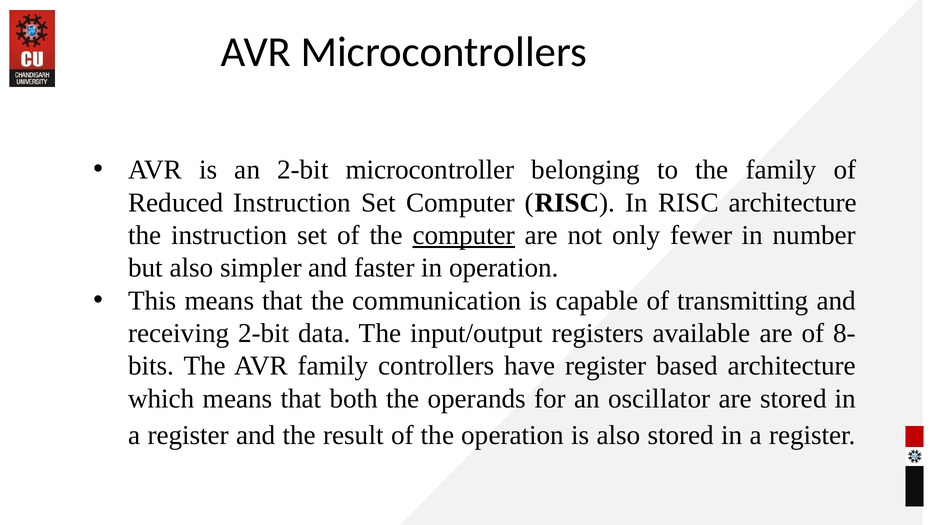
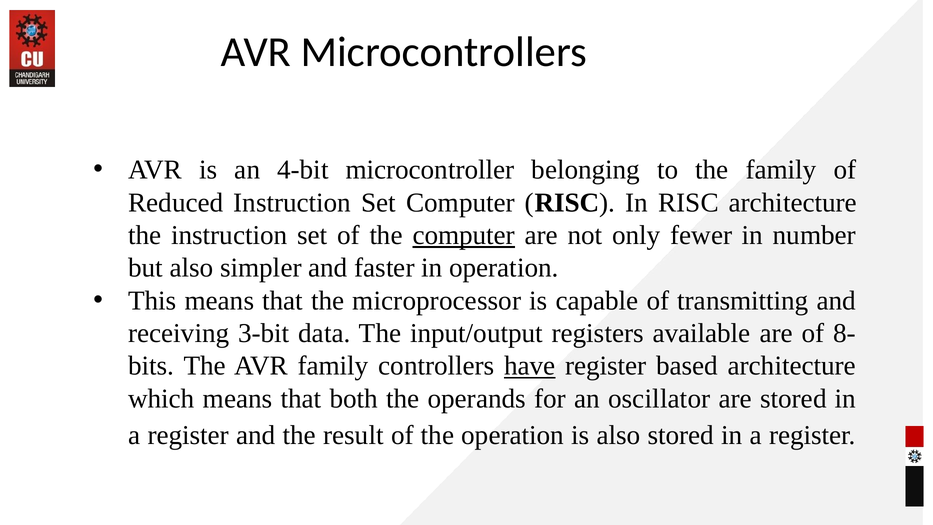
an 2-bit: 2-bit -> 4-bit (303, 170)
communication: communication -> microprocessor (437, 301)
receiving 2-bit: 2-bit -> 3-bit (264, 333)
have underline: none -> present (530, 366)
